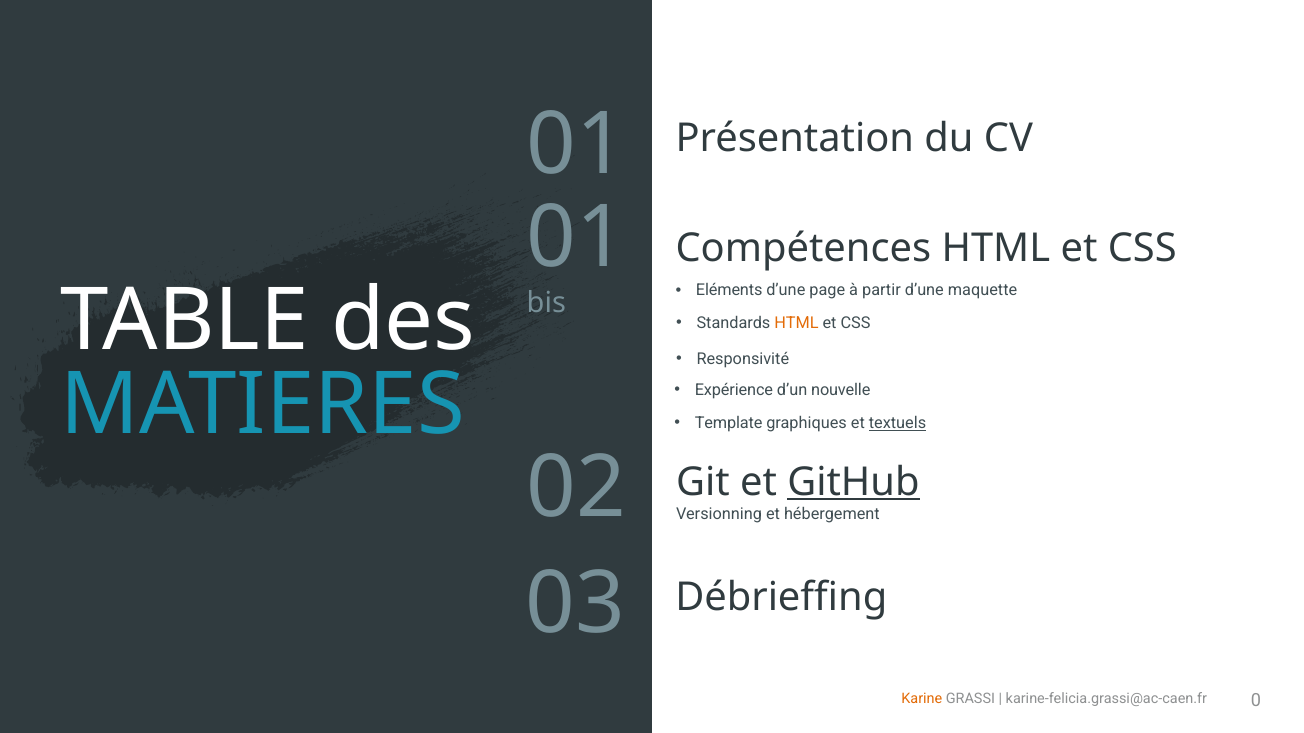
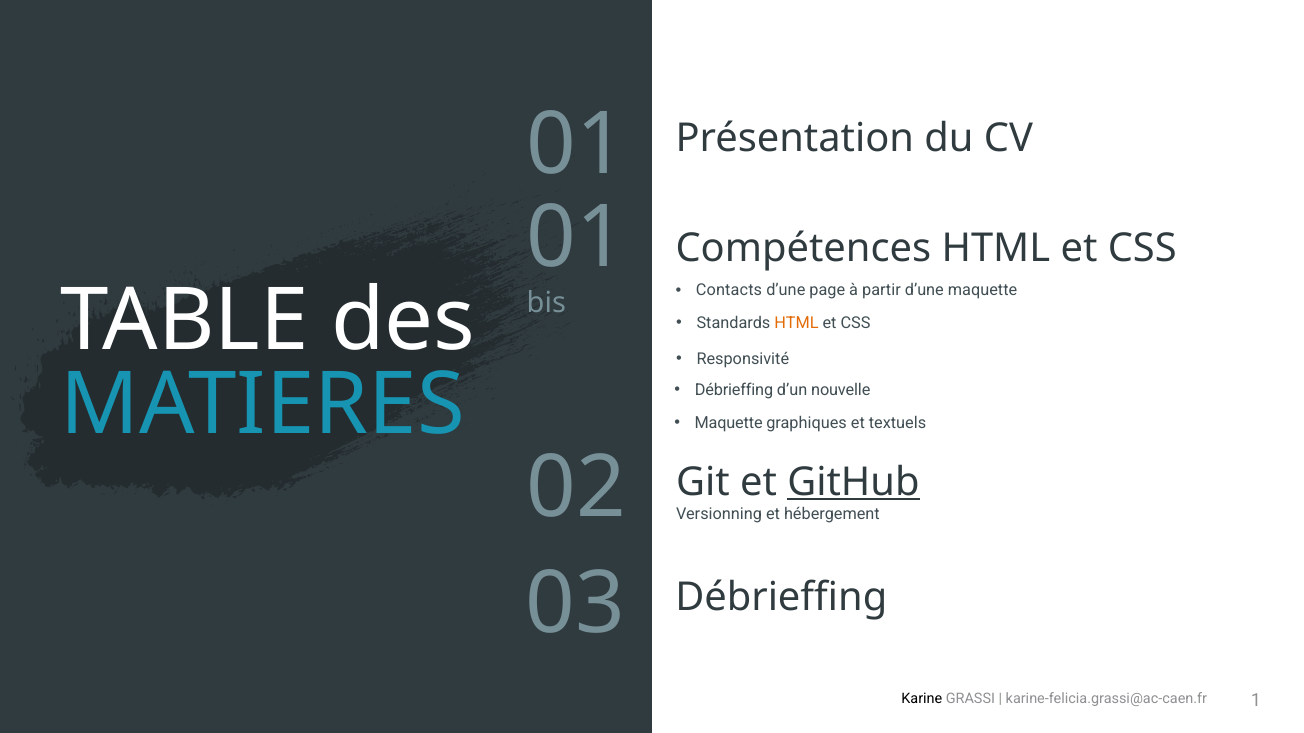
Eléments: Eléments -> Contacts (729, 291)
Expérience: Expérience -> Débrieffing (734, 391)
Template: Template -> Maquette (729, 423)
textuels underline: present -> none (898, 423)
Karine colour: orange -> black (922, 699)
0: 0 -> 1 (1256, 700)
